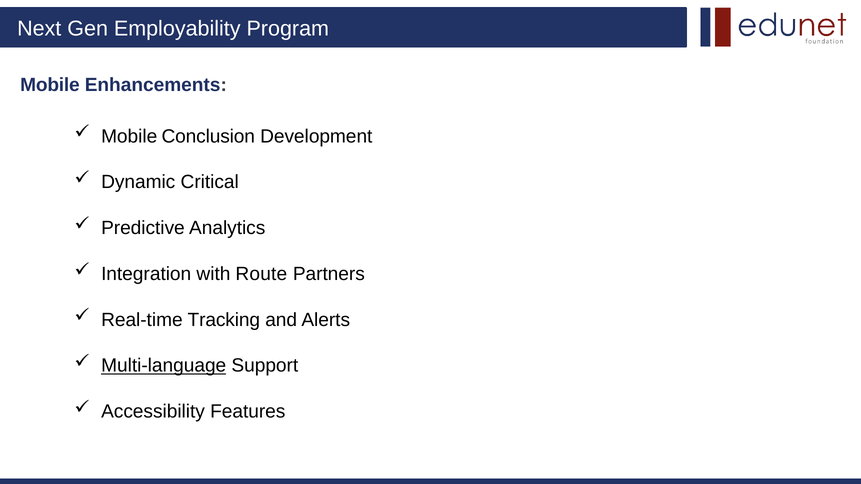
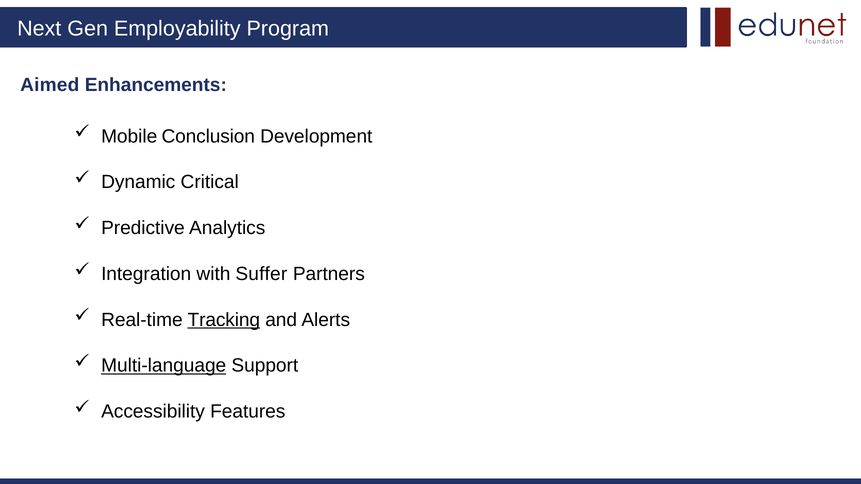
Mobile: Mobile -> Aimed (50, 85)
Route: Route -> Suffer (261, 274)
Tracking underline: none -> present (224, 320)
